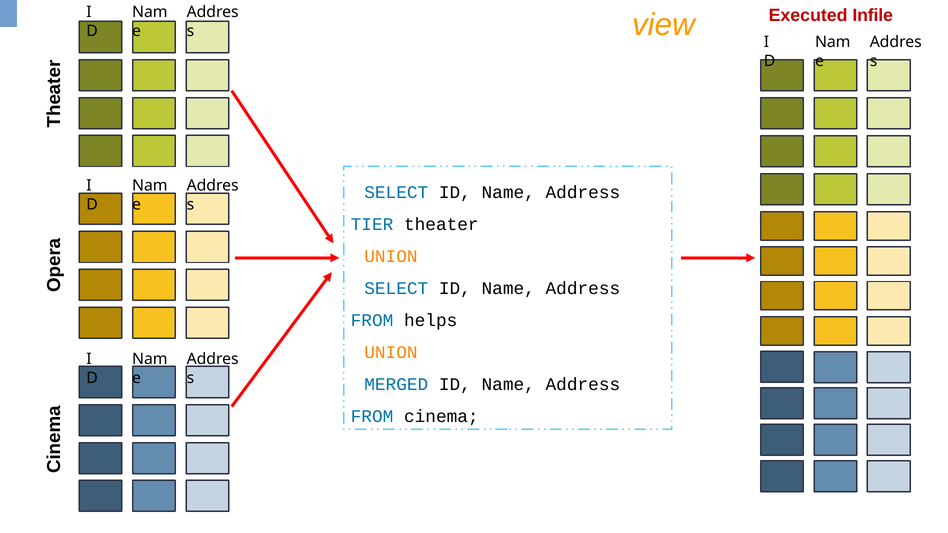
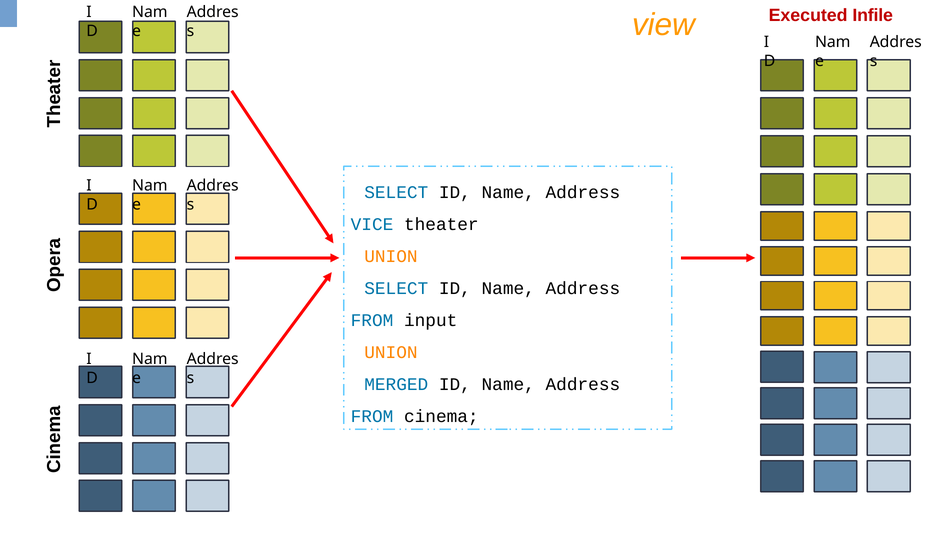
TIER: TIER -> VICE (372, 224)
helps: helps -> input (431, 320)
